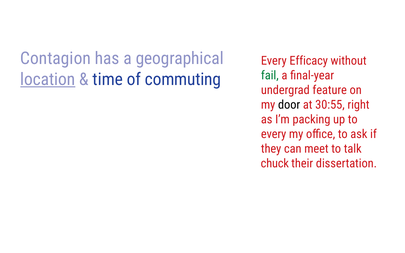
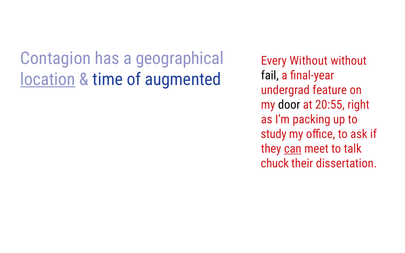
Every Efficacy: Efficacy -> Without (309, 61)
fail colour: green -> black (270, 75)
commuting: commuting -> augmented (183, 79)
30:55: 30:55 -> 20:55 (330, 105)
every: every -> study (274, 134)
can underline: none -> present (293, 149)
